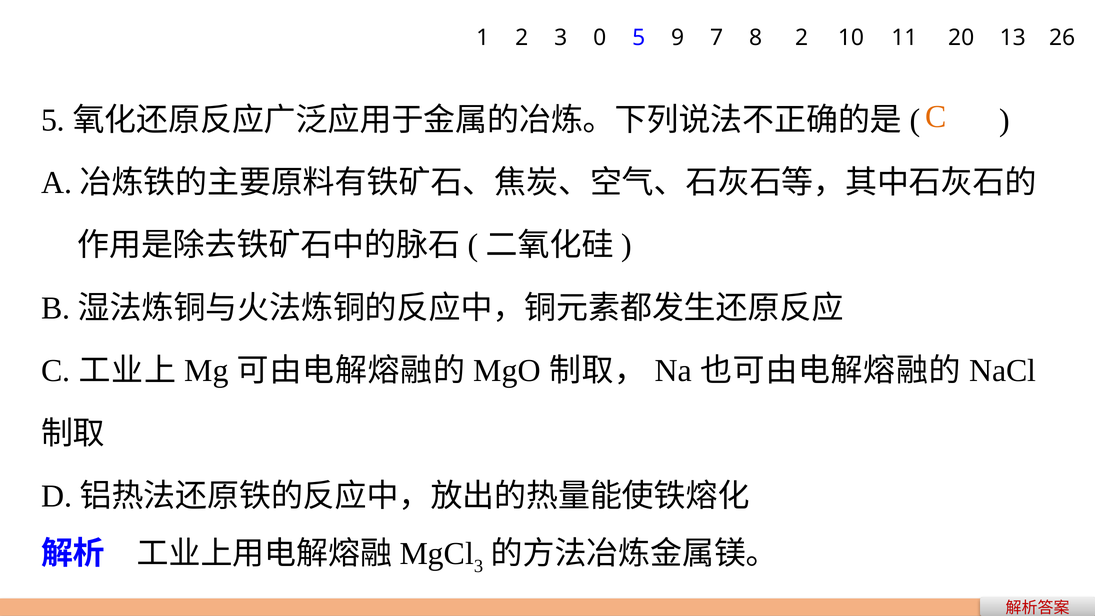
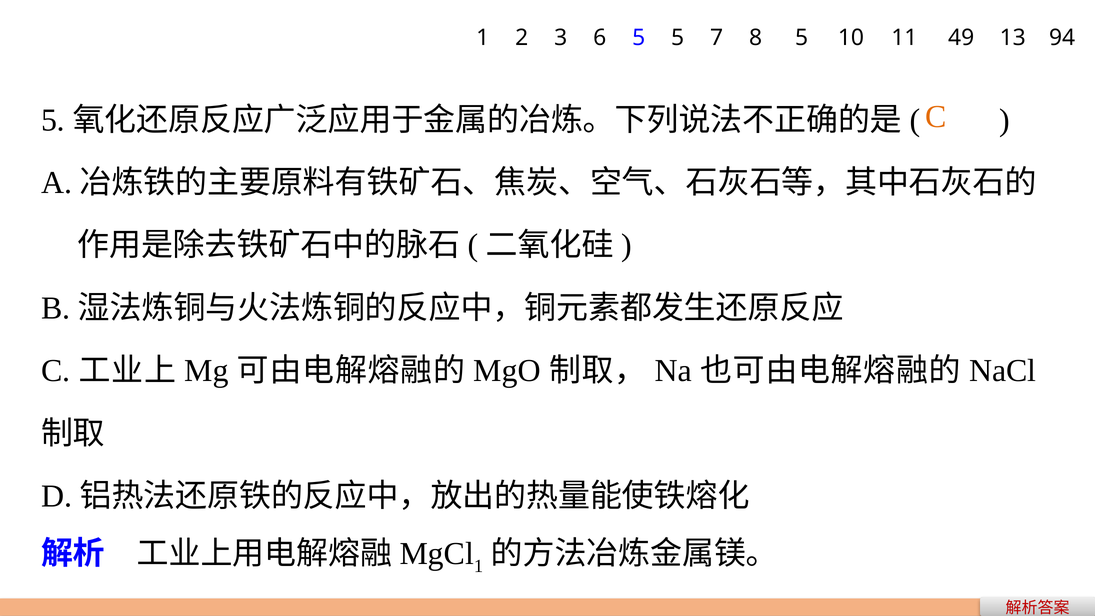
0: 0 -> 6 (600, 38)
5 9: 9 -> 5 (678, 38)
8 2: 2 -> 5 (802, 38)
20: 20 -> 49 (961, 38)
26: 26 -> 94 (1062, 38)
3: 3 -> 1 (479, 566)
